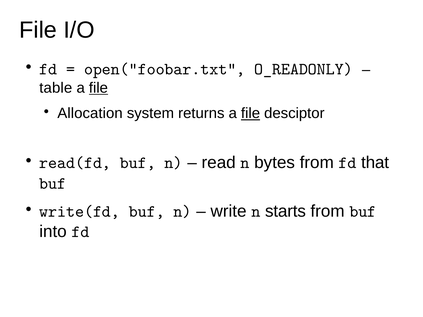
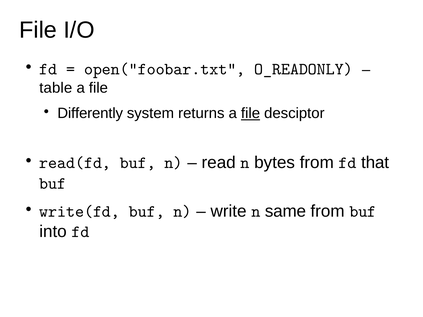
file underline: present -> none (98, 88)
Allocation: Allocation -> Differently (90, 113)
starts: starts -> same (285, 211)
